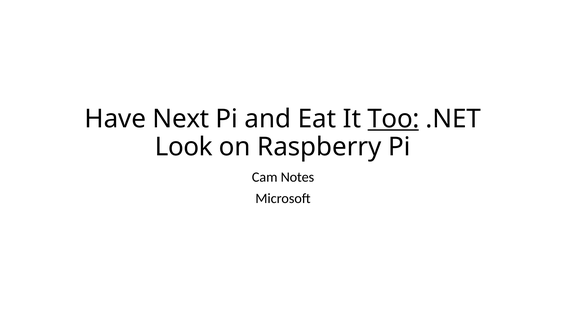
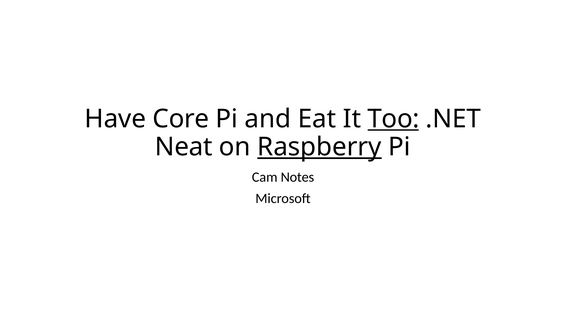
Next: Next -> Core (181, 119)
Look: Look -> Neat (184, 147)
Raspberry underline: none -> present (319, 147)
